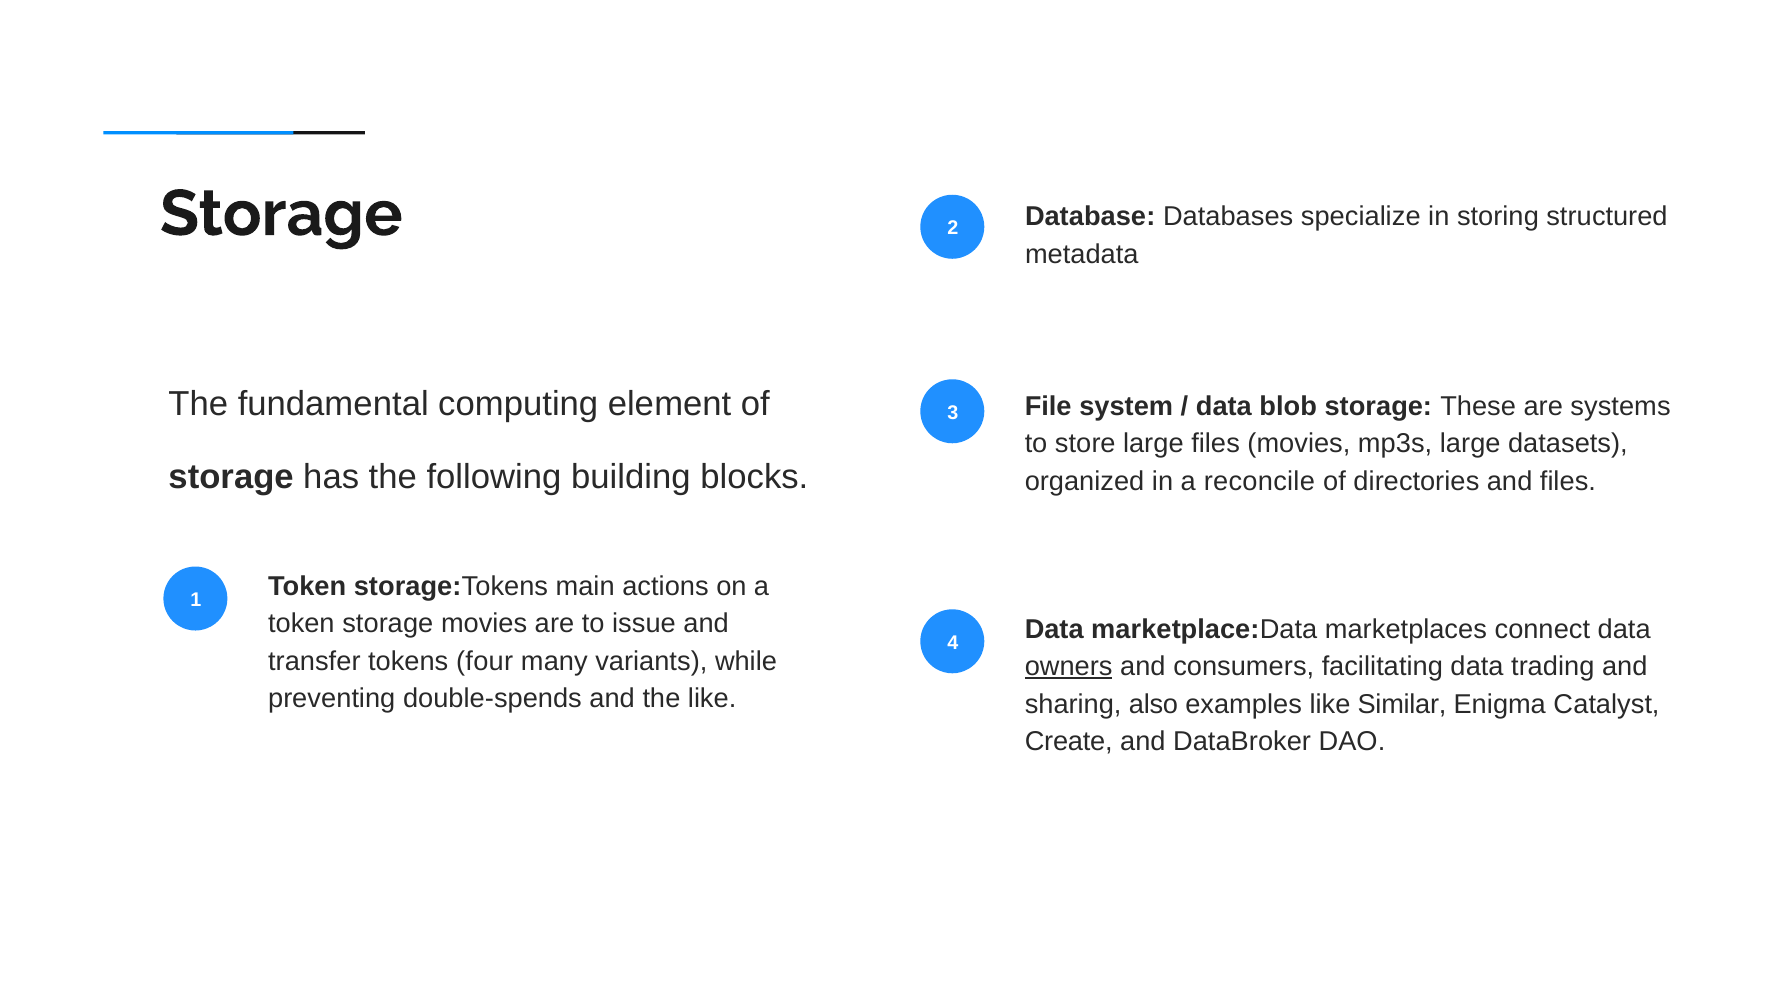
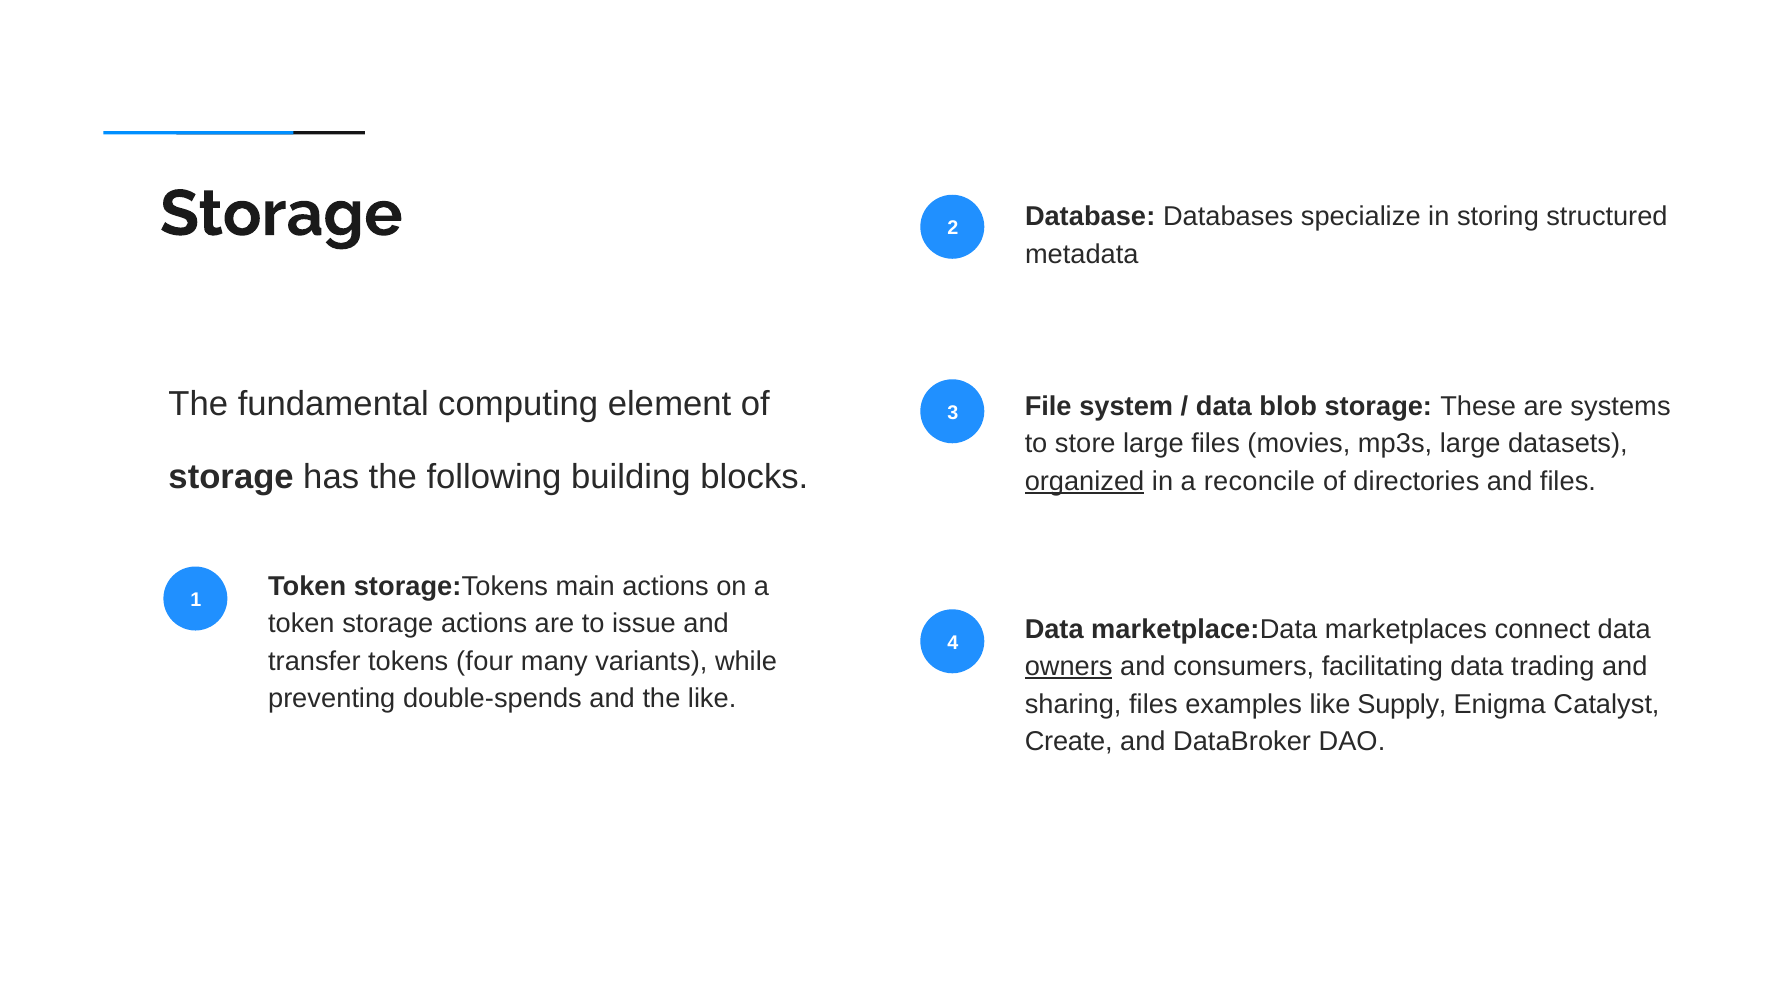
organized underline: none -> present (1085, 481)
storage movies: movies -> actions (484, 624)
sharing also: also -> files (1153, 704)
Similar: Similar -> Supply (1402, 704)
